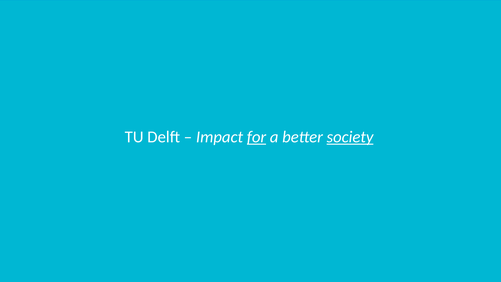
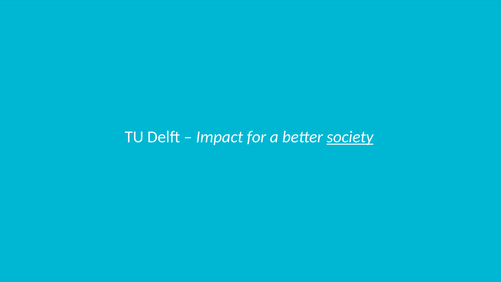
for underline: present -> none (257, 137)
